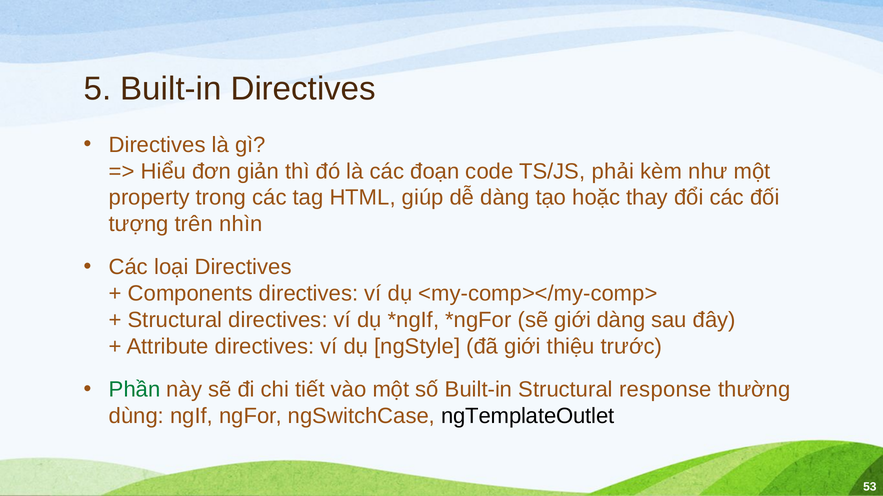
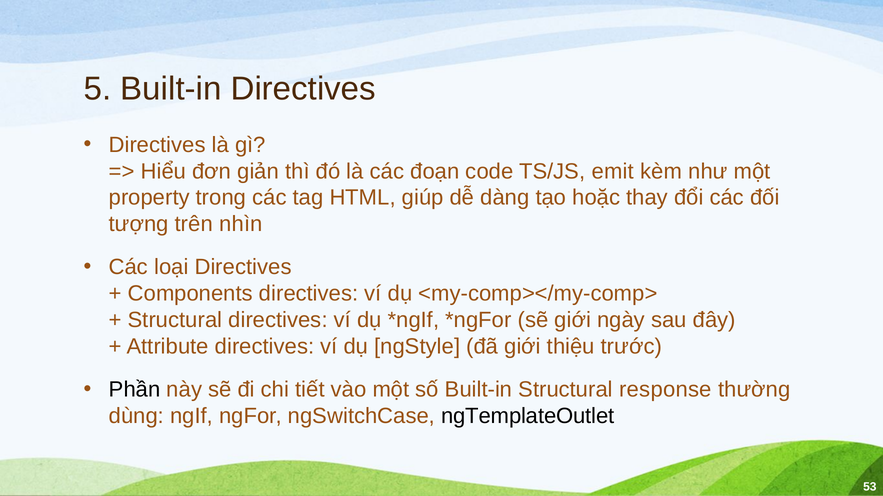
phải: phải -> emit (613, 171)
giới dàng: dàng -> ngày (621, 320)
Phần colour: green -> black (135, 390)
